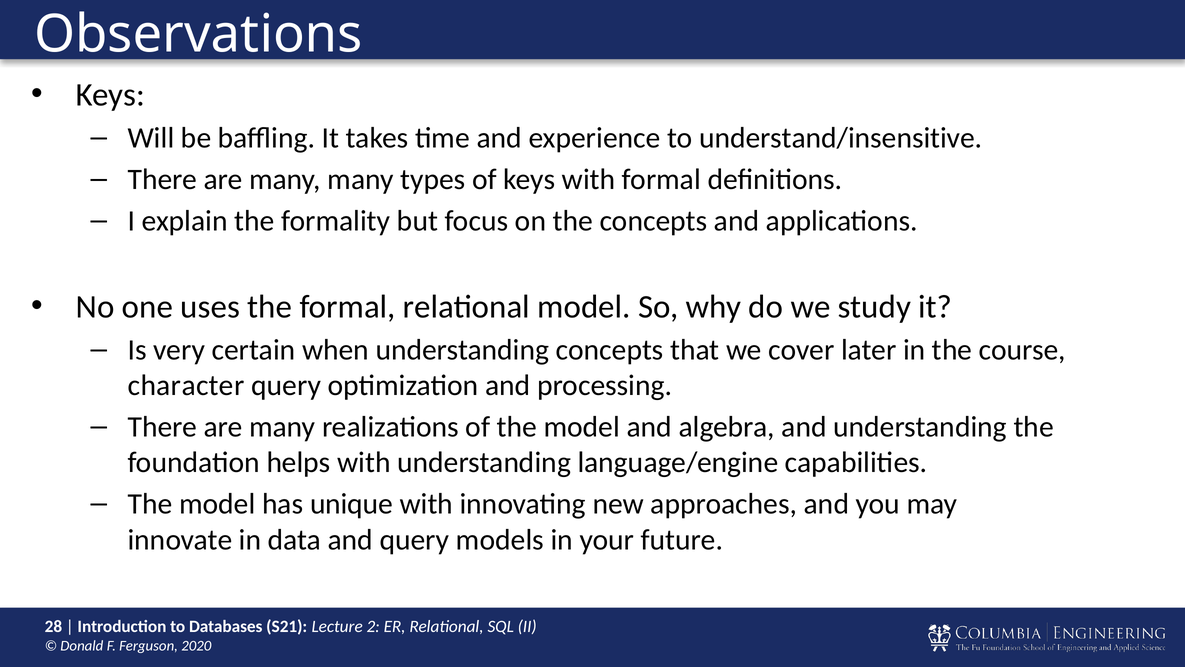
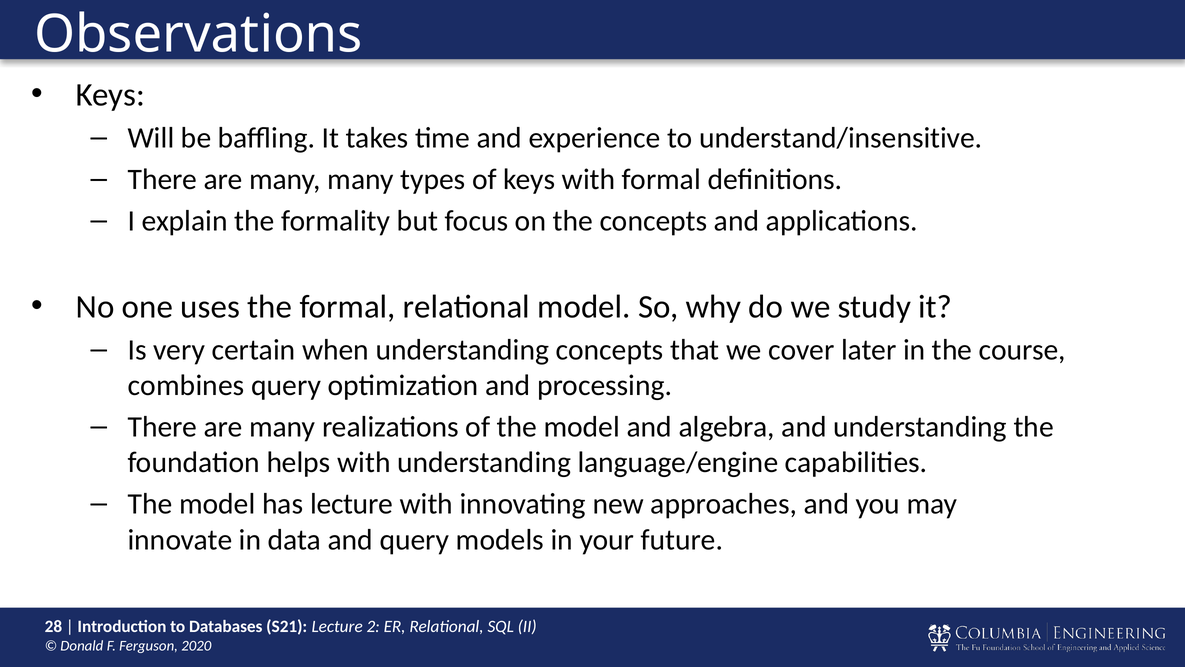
character: character -> combines (186, 385)
has unique: unique -> lecture (352, 504)
